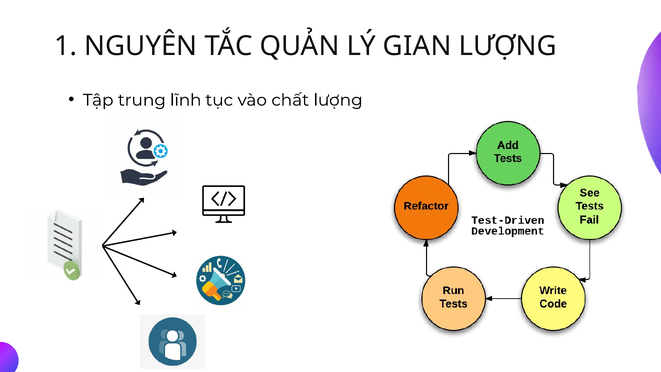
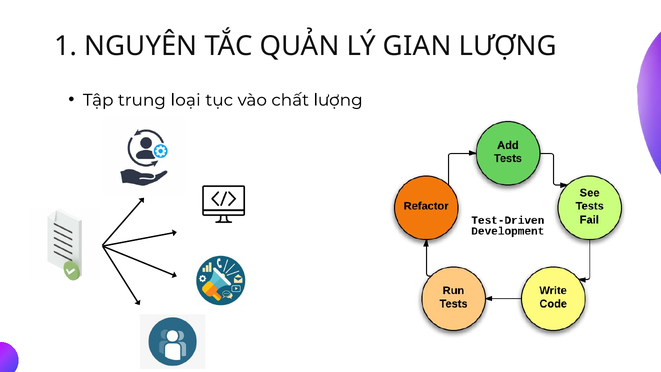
lĩnh: lĩnh -> loại (186, 100)
